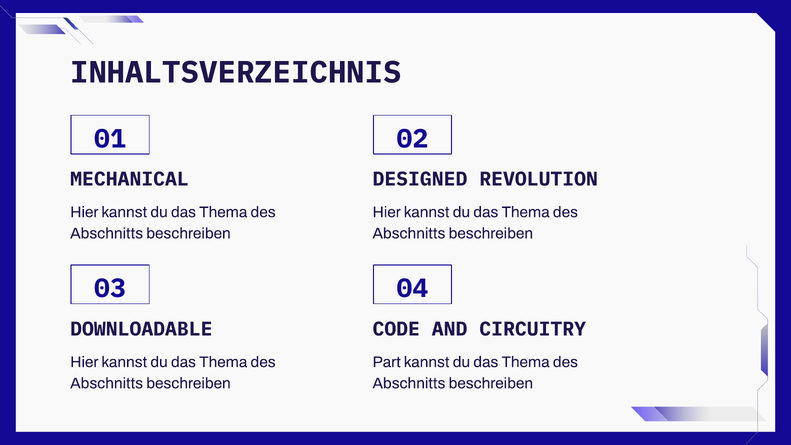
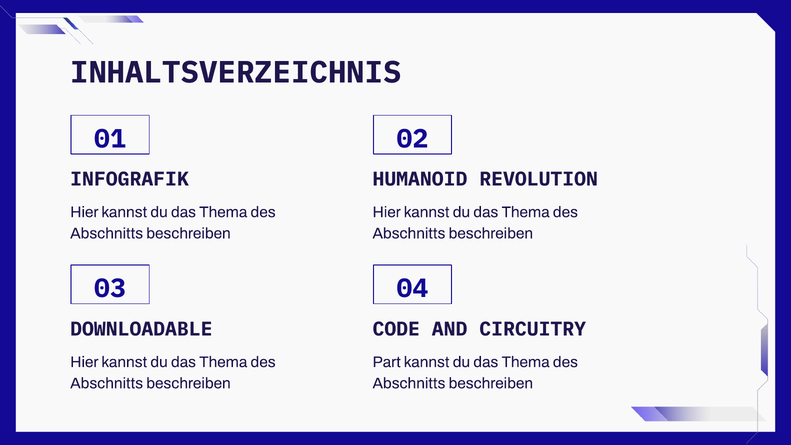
MECHANICAL: MECHANICAL -> INFOGRAFIK (130, 179)
DESIGNED: DESIGNED -> HUMANOID (420, 179)
